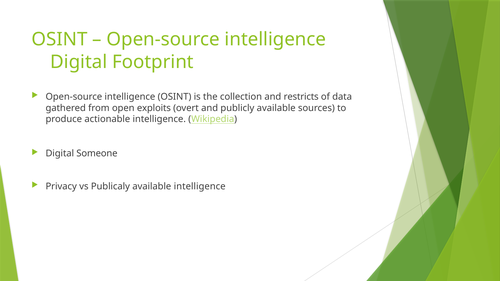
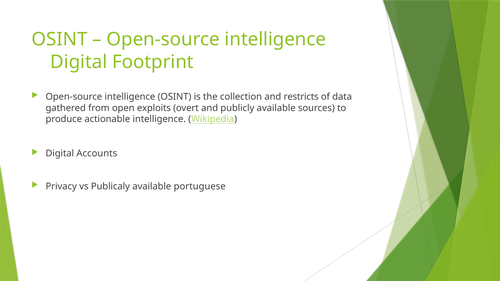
Someone: Someone -> Accounts (97, 154)
available intelligence: intelligence -> portuguese (200, 187)
